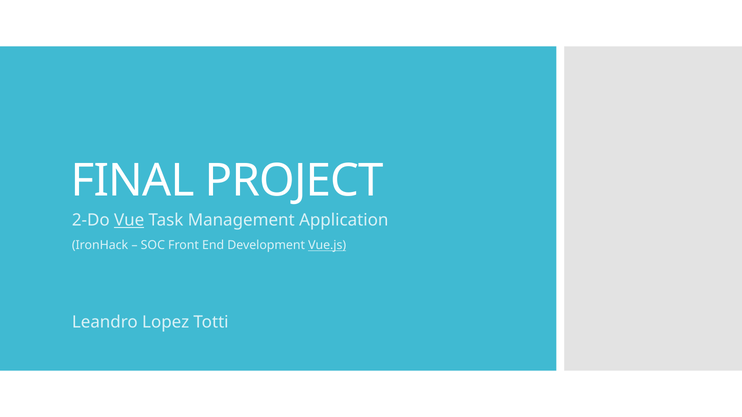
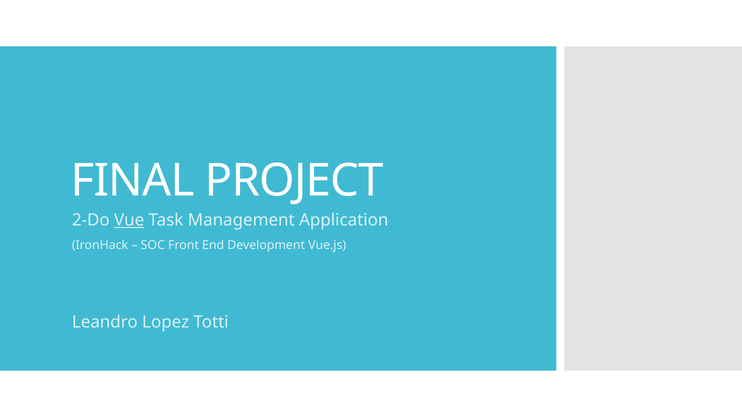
Vue.js underline: present -> none (327, 246)
